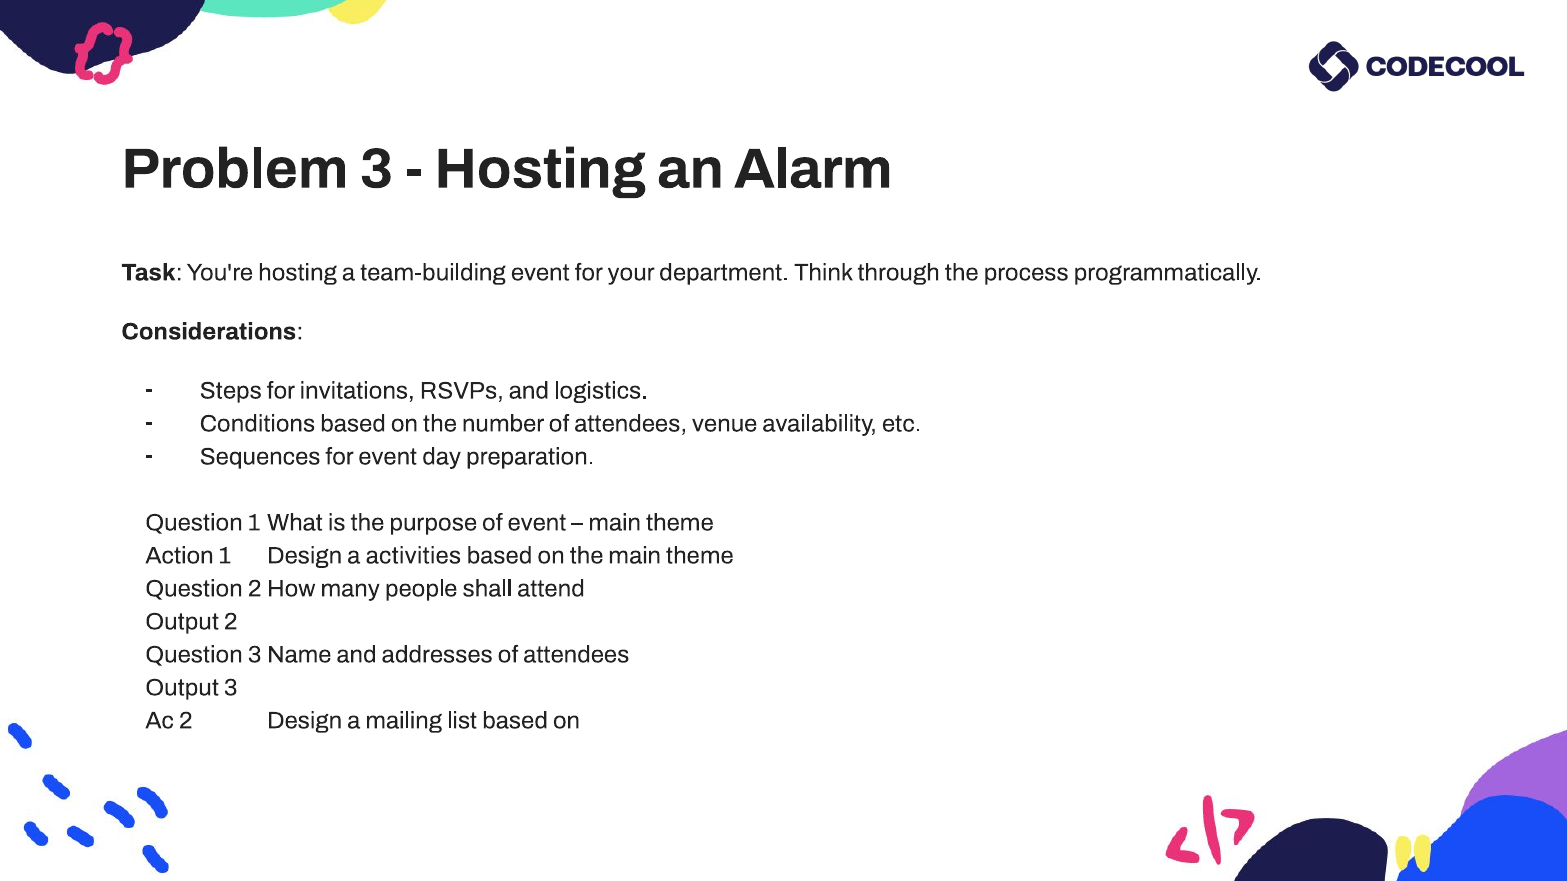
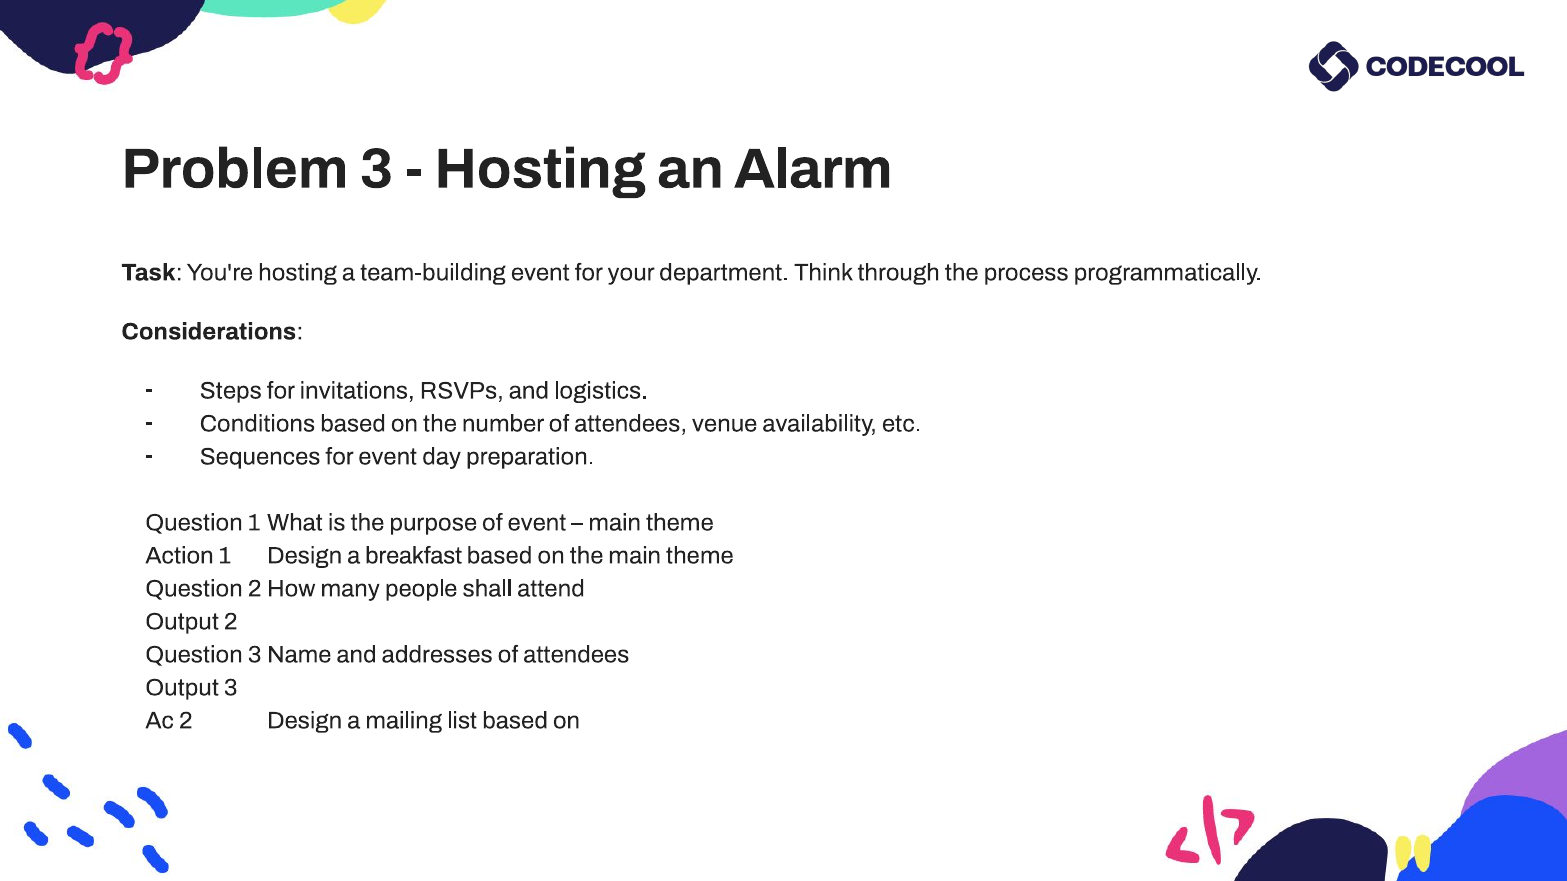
activities: activities -> breakfast (414, 556)
